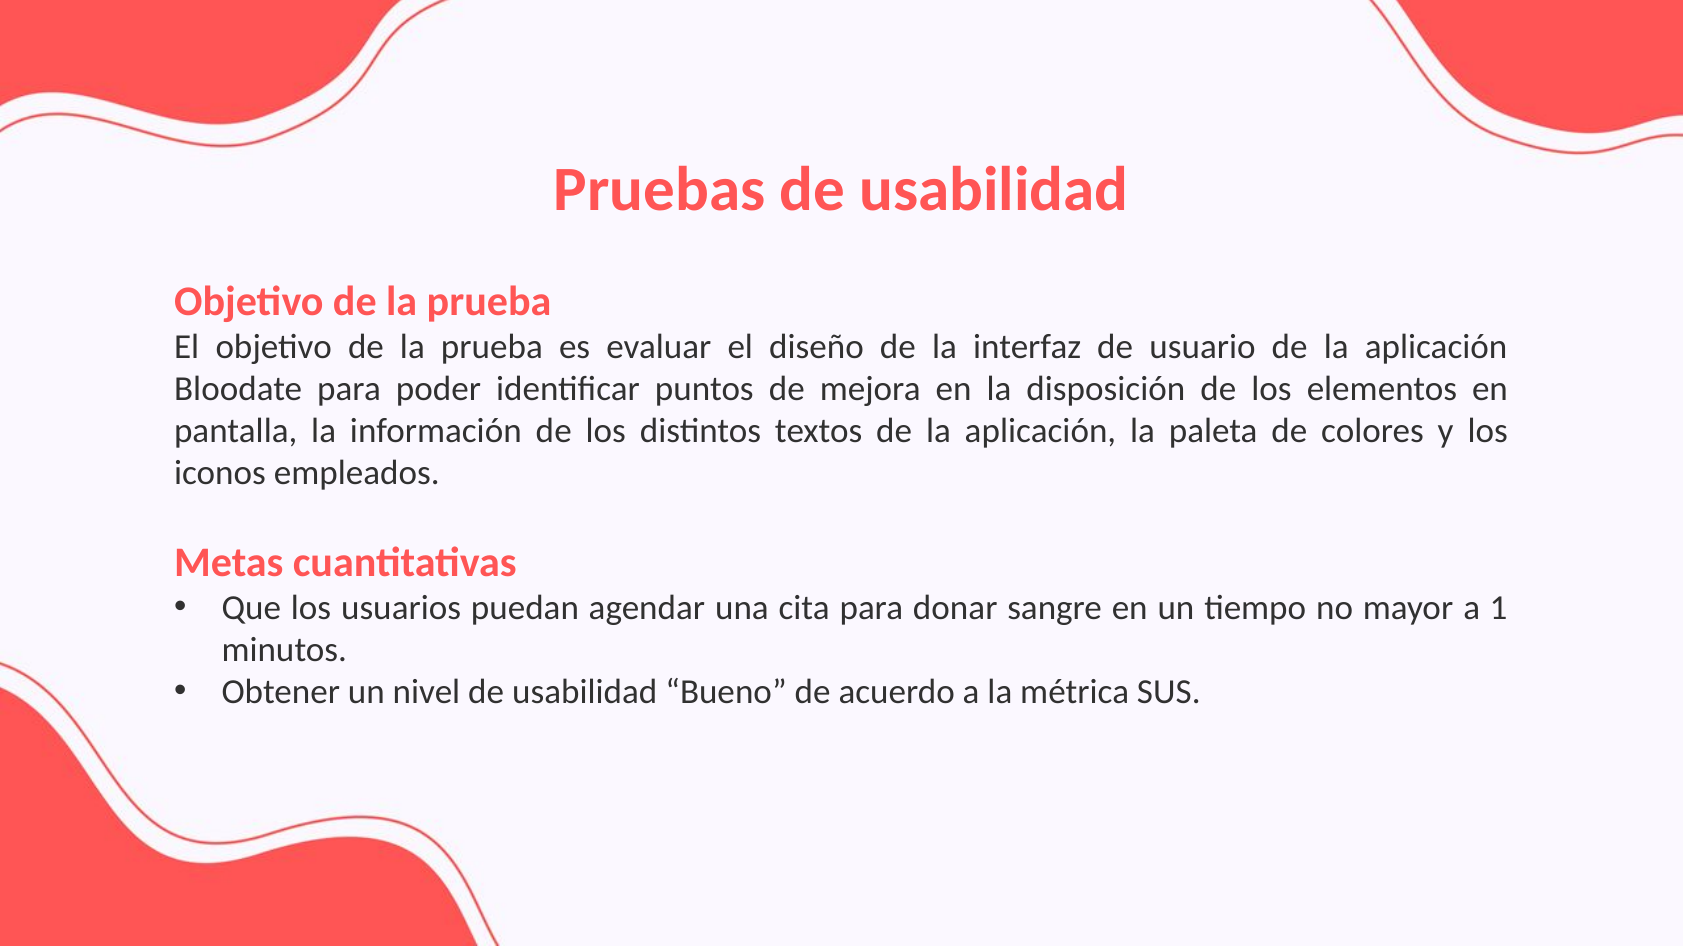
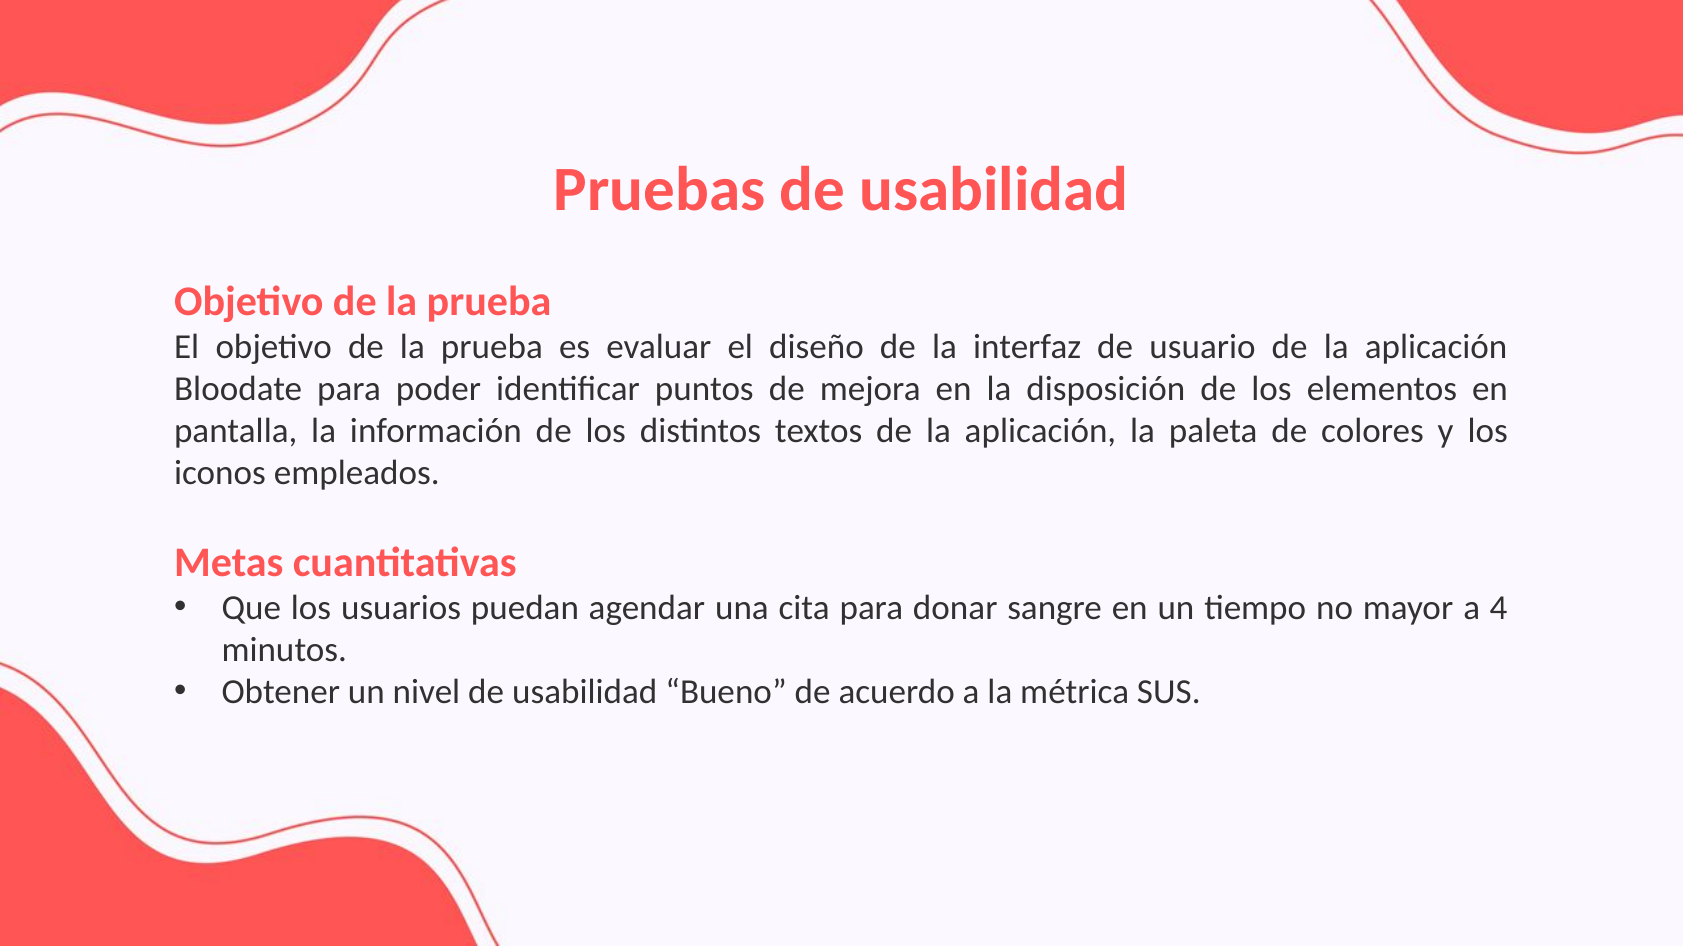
1: 1 -> 4 (1499, 608)
